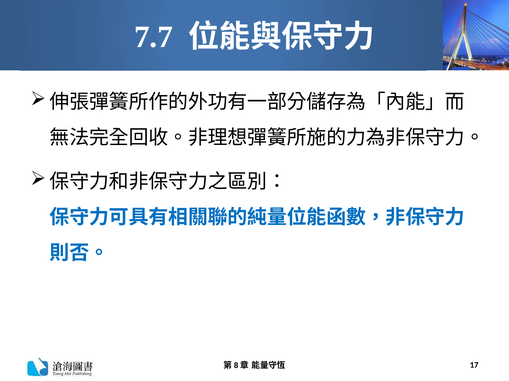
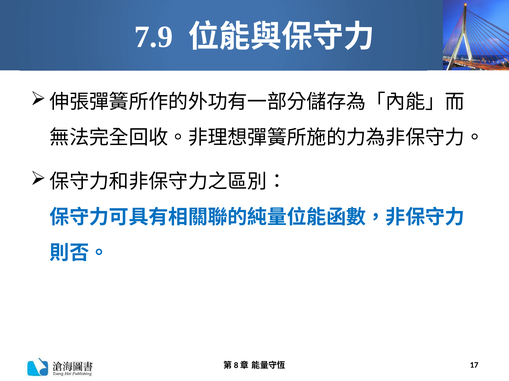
7.7: 7.7 -> 7.9 (153, 37)
